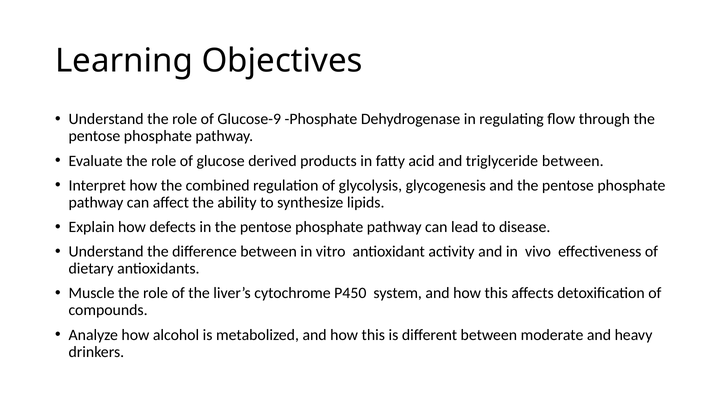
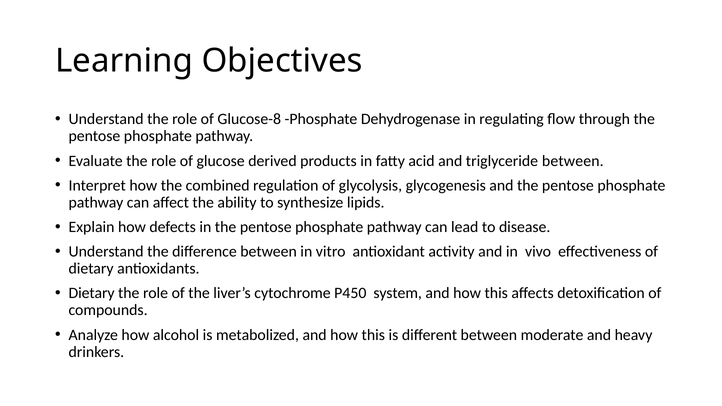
Glucose-9: Glucose-9 -> Glucose-8 (249, 119)
Muscle: Muscle -> Dietary (92, 293)
